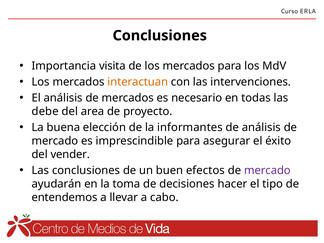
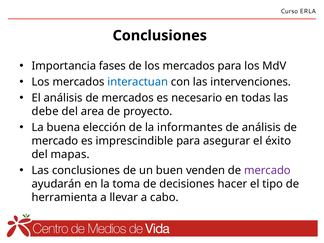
visita: visita -> fases (112, 66)
interactuan colour: orange -> blue (138, 82)
vender: vender -> mapas (70, 154)
efectos: efectos -> venden (206, 170)
entendemos: entendemos -> herramienta (65, 197)
